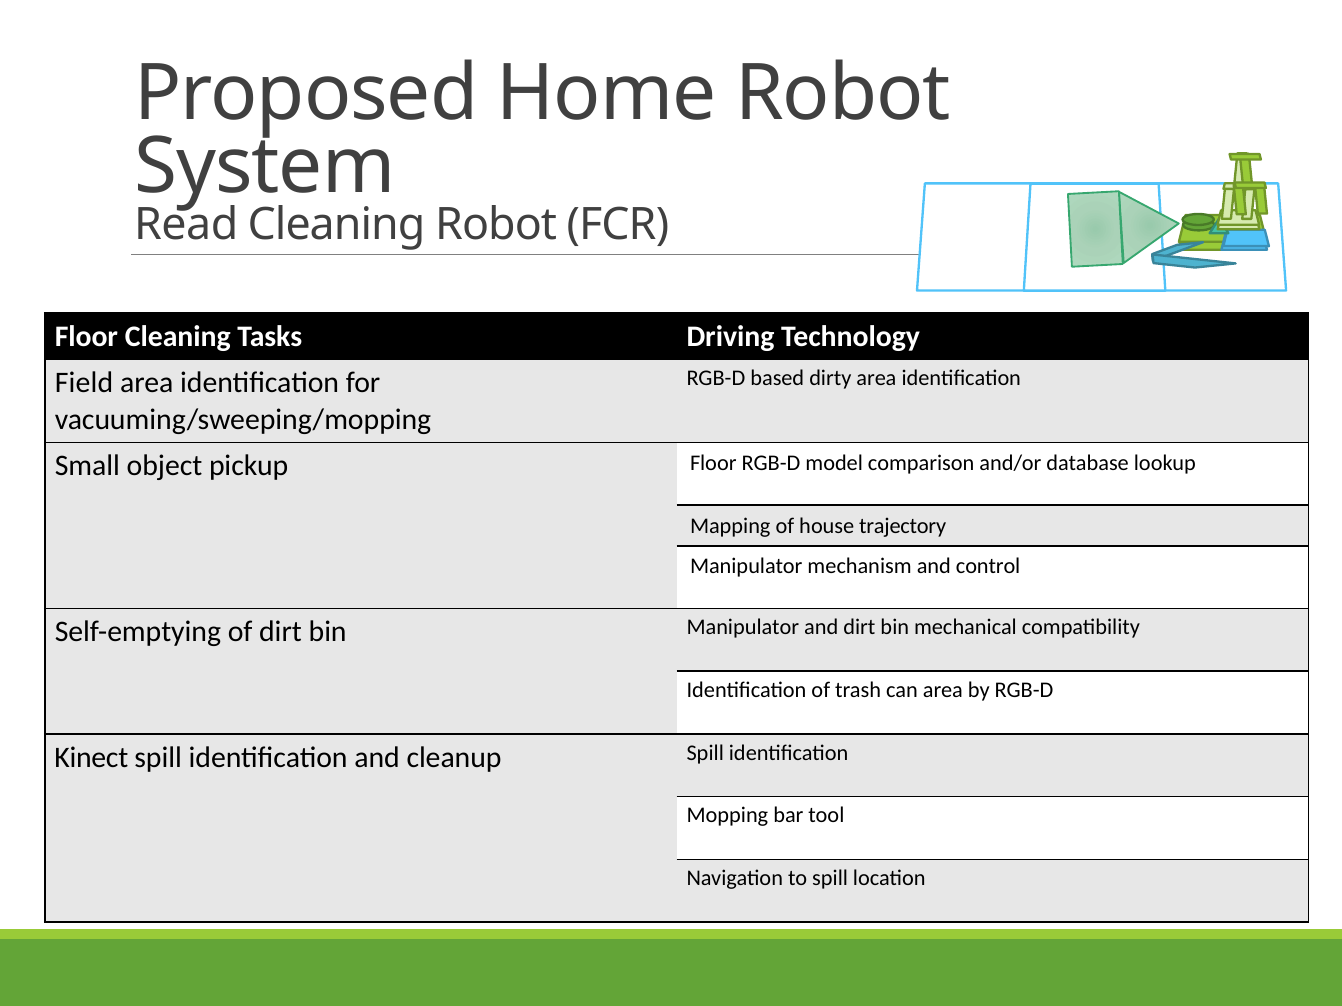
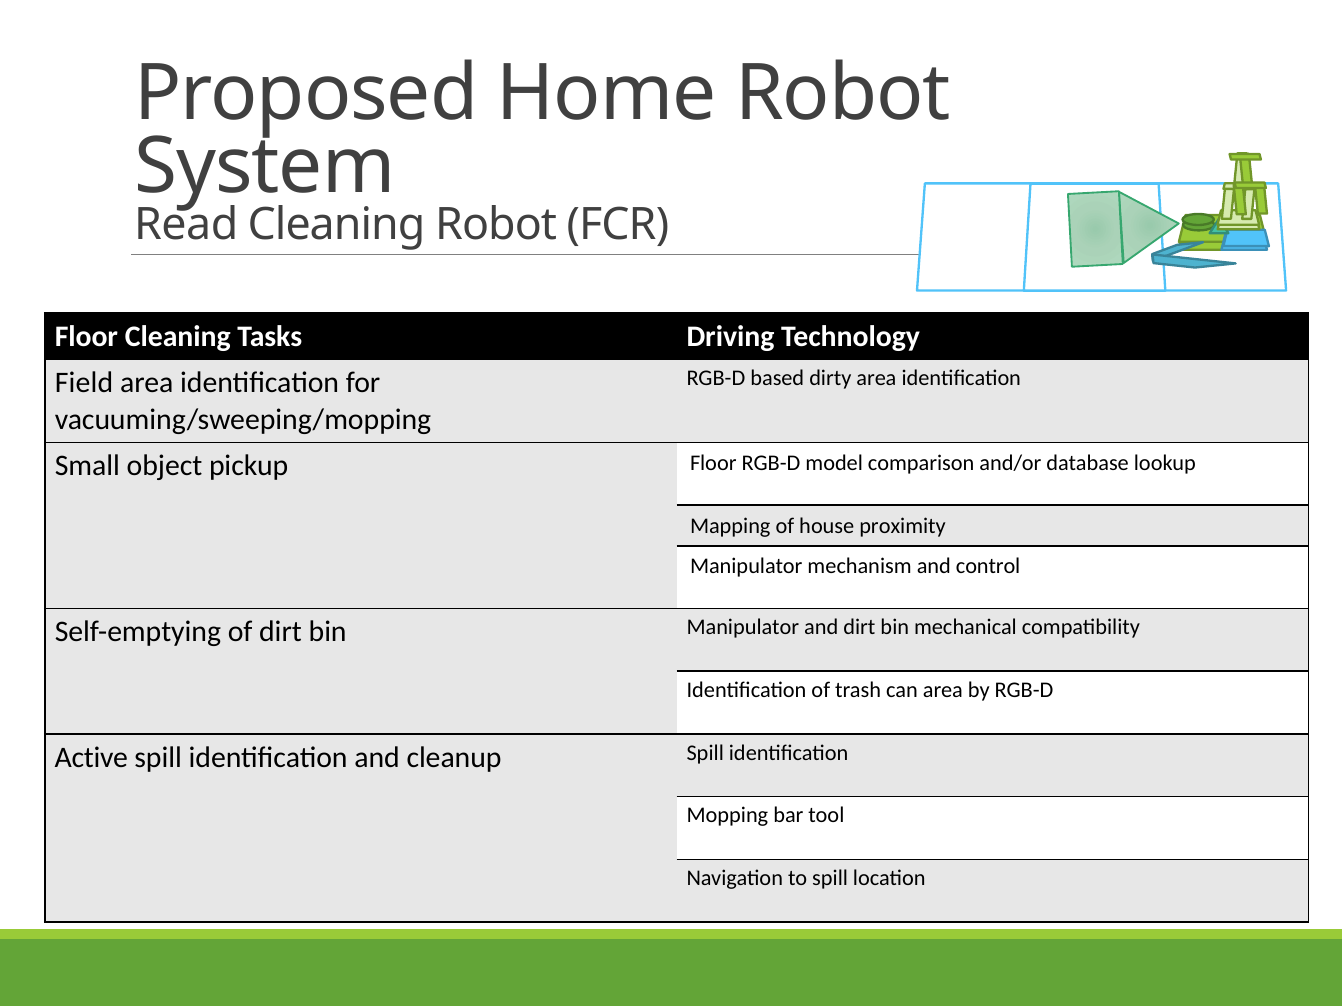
trajectory: trajectory -> proximity (903, 526)
Kinect: Kinect -> Active (91, 758)
